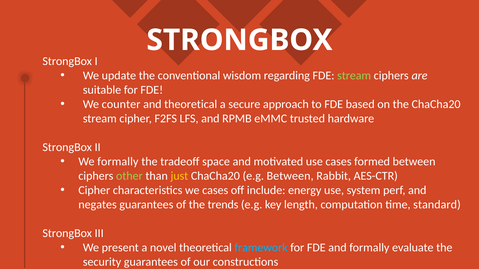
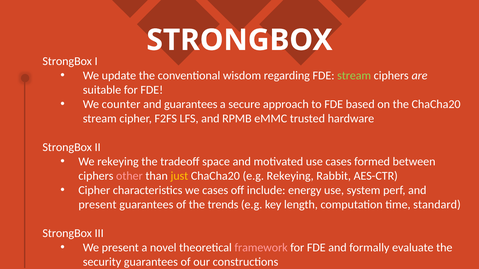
and theoretical: theoretical -> guarantees (191, 104)
We formally: formally -> rekeying (118, 162)
other colour: light green -> pink (129, 176)
e.g Between: Between -> Rekeying (290, 176)
negates: negates -> present (97, 205)
framework colour: light blue -> pink (261, 248)
